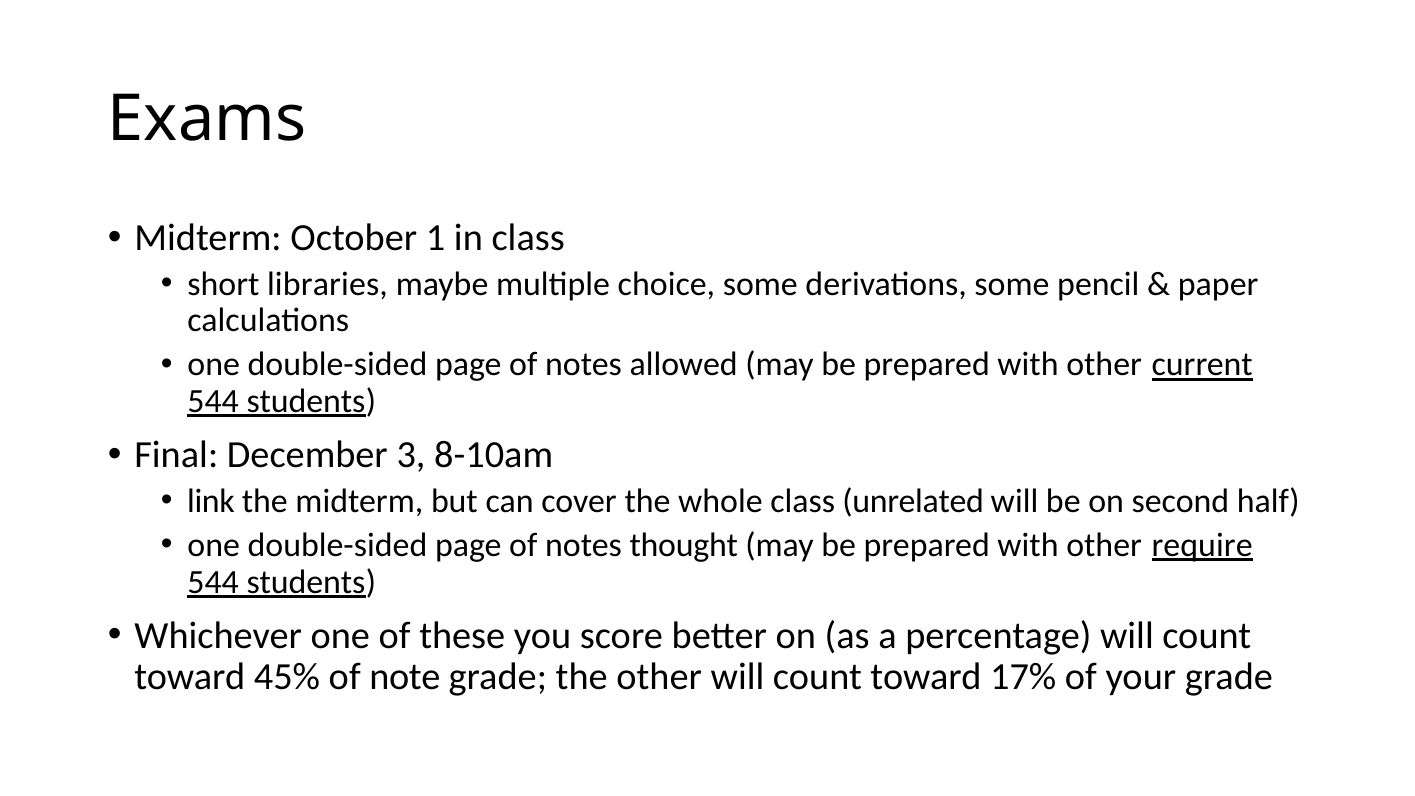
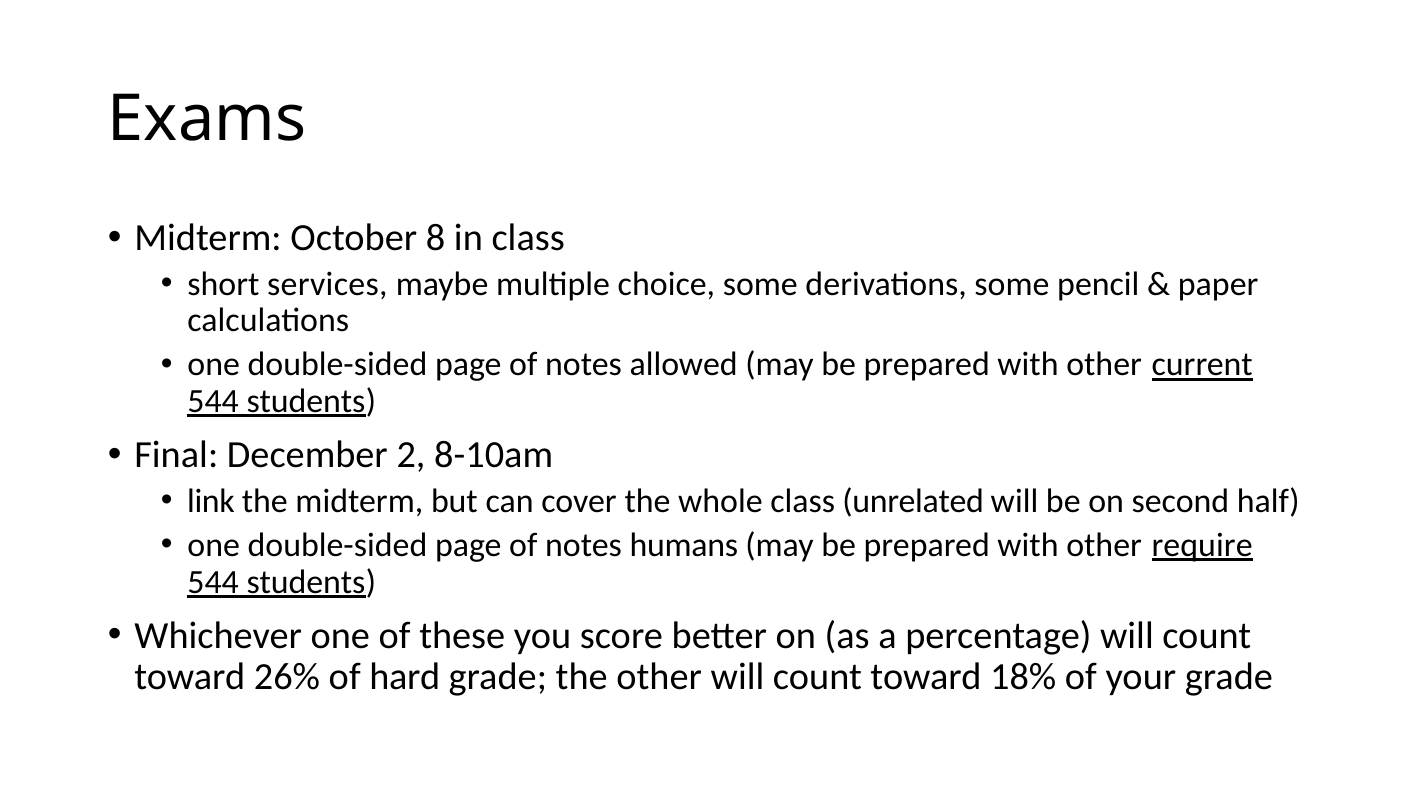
1: 1 -> 8 (436, 238)
libraries: libraries -> services (327, 284)
3: 3 -> 2 (411, 455)
thought: thought -> humans (684, 545)
45%: 45% -> 26% (287, 677)
note: note -> hard (405, 677)
17%: 17% -> 18% (1023, 677)
